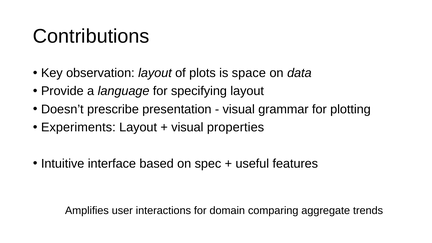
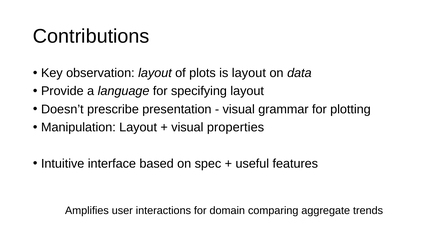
is space: space -> layout (249, 73)
Experiments: Experiments -> Manipulation (78, 127)
